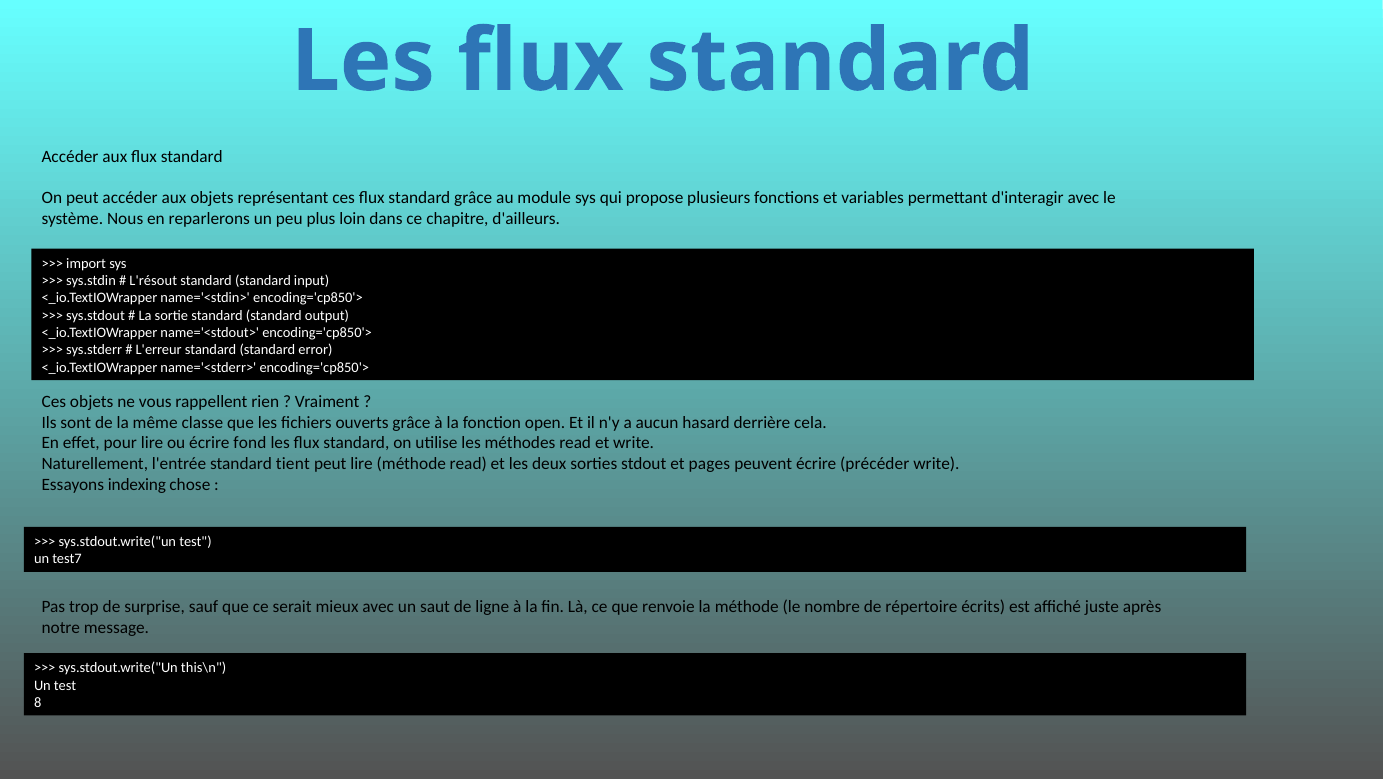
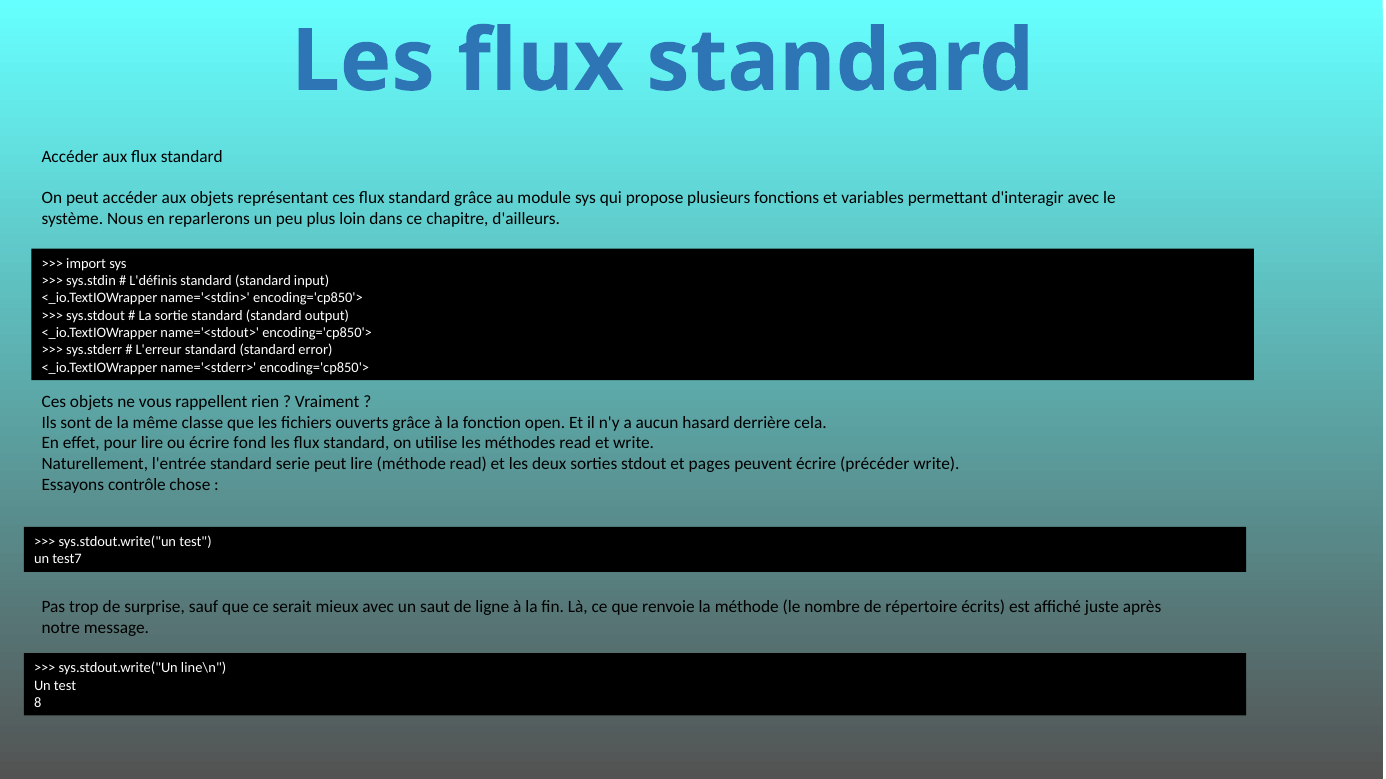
L'résout: L'résout -> L'définis (153, 281)
tient: tient -> serie (293, 464)
indexing: indexing -> contrôle (137, 485)
this\n: this\n -> line\n (204, 668)
